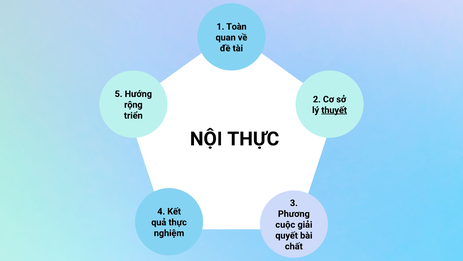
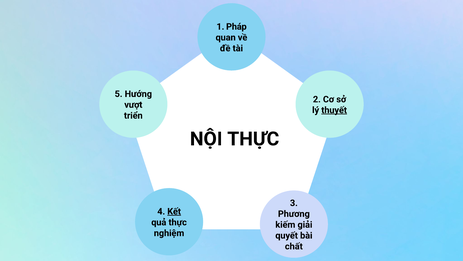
Toàn: Toàn -> Pháp (236, 27)
rộng: rộng -> vượt (133, 105)
Kết underline: none -> present (174, 211)
cuộc: cuộc -> kiếm (285, 224)
